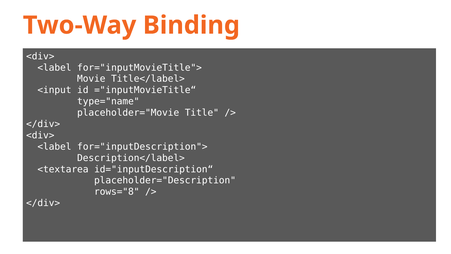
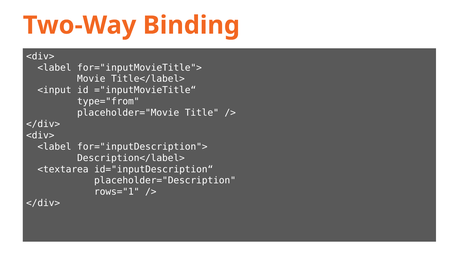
type="name: type="name -> type="from (108, 101)
rows="8: rows="8 -> rows="1 (117, 192)
